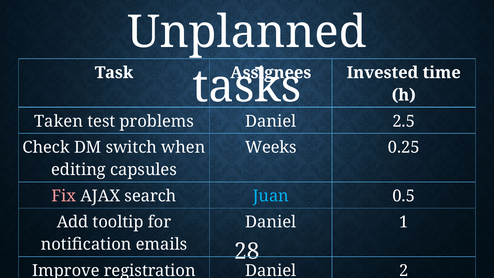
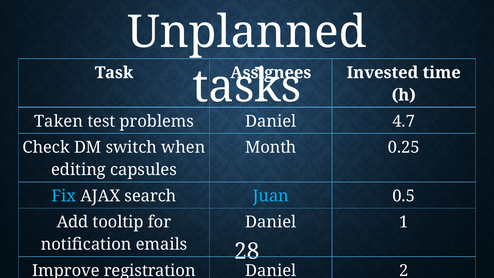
2.5: 2.5 -> 4.7 (404, 121)
Weeks: Weeks -> Month (271, 147)
Fix colour: pink -> light blue (64, 196)
